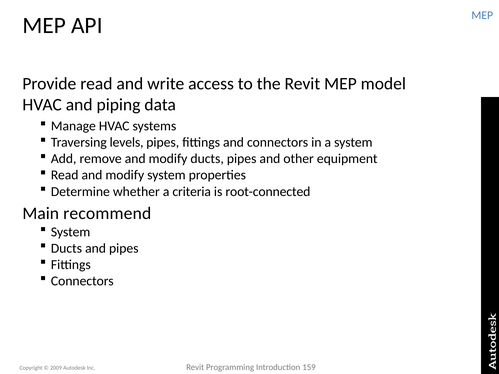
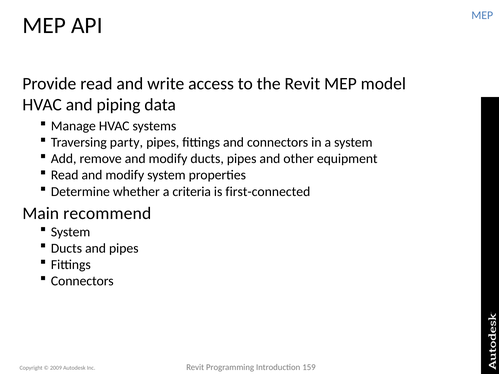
levels: levels -> party (126, 143)
root-connected: root-connected -> first-connected (268, 192)
